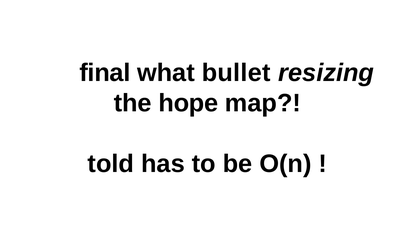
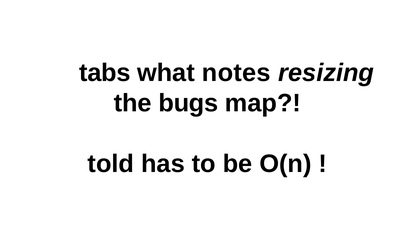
final: final -> tabs (105, 73)
bullet: bullet -> notes (236, 73)
hope: hope -> bugs (188, 103)
